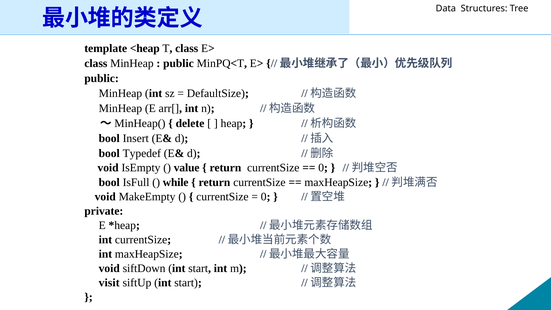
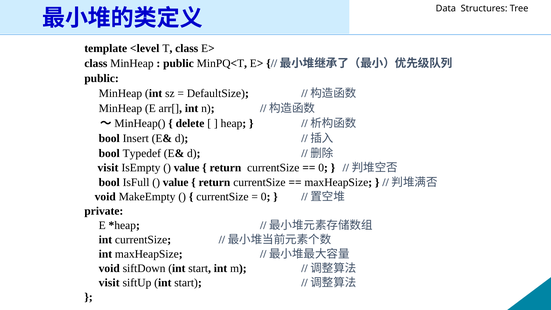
<heap: <heap -> <level (145, 48)
void: void -> visit (108, 168)
while: while -> value (176, 182)
